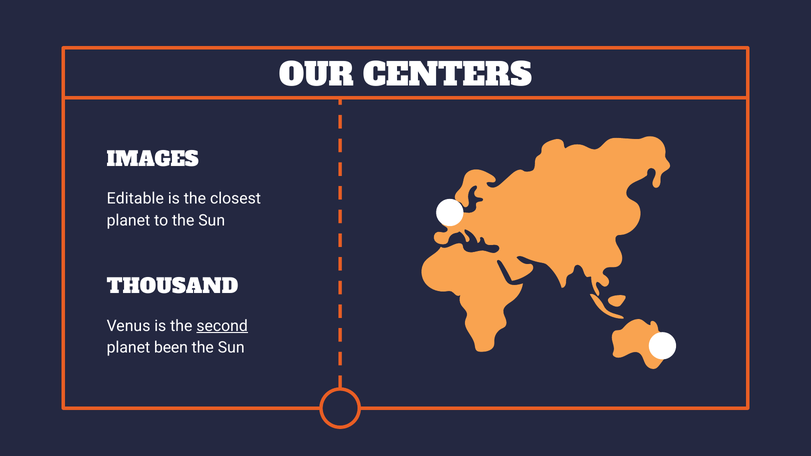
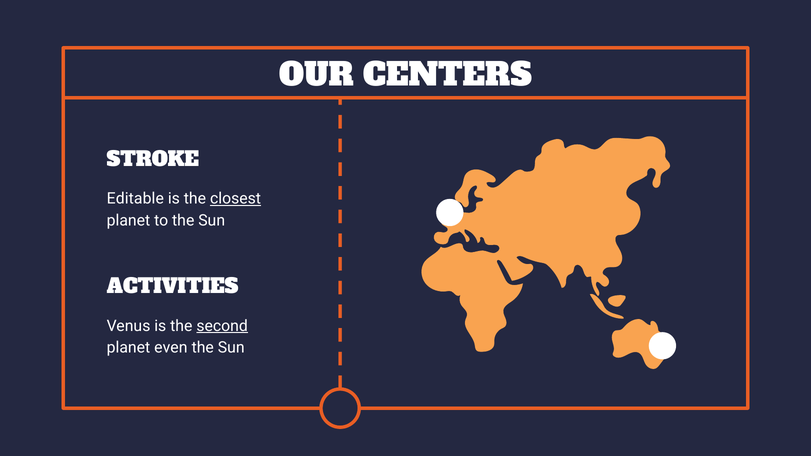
IMAGES: IMAGES -> STROKE (153, 159)
closest underline: none -> present (236, 199)
THOUSAND: THOUSAND -> ACTIVITIES (173, 287)
been: been -> even (171, 348)
